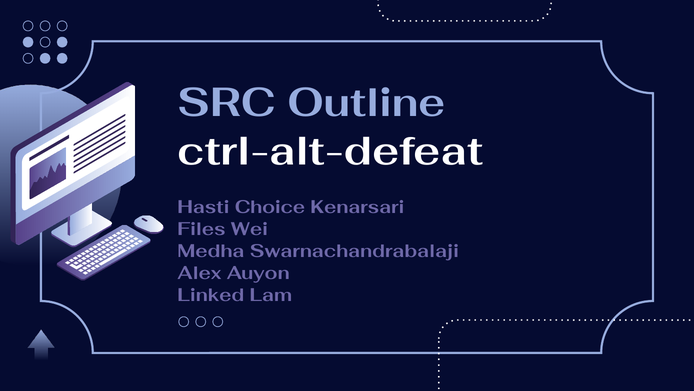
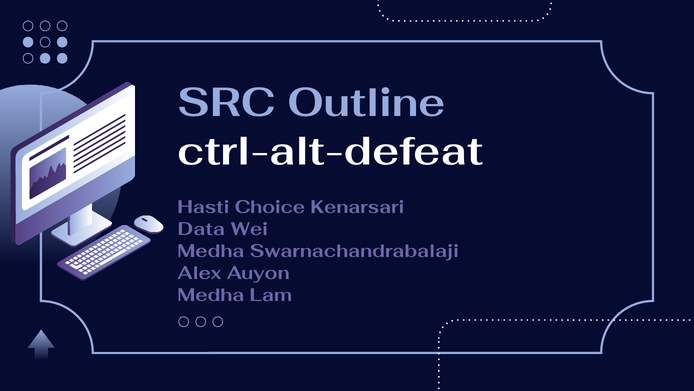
Files: Files -> Data (201, 229)
Linked: Linked -> Medha (211, 295)
